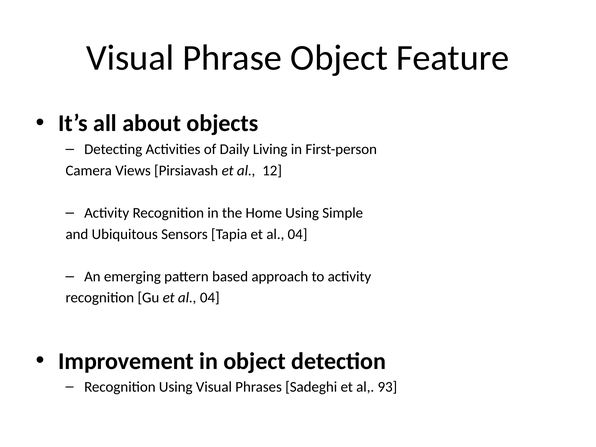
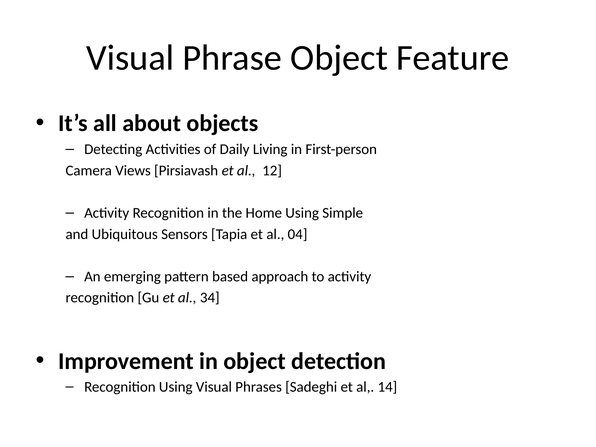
Gu et al 04: 04 -> 34 (210, 298)
93: 93 -> 14 (387, 387)
